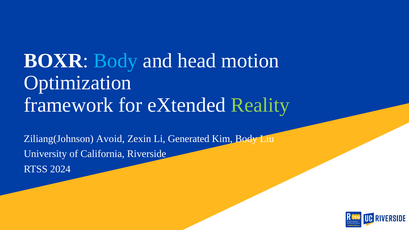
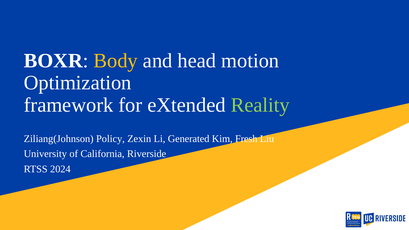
Body colour: light blue -> yellow (116, 61)
Avoid: Avoid -> Policy (110, 139)
Kim Body: Body -> Fresh (246, 139)
